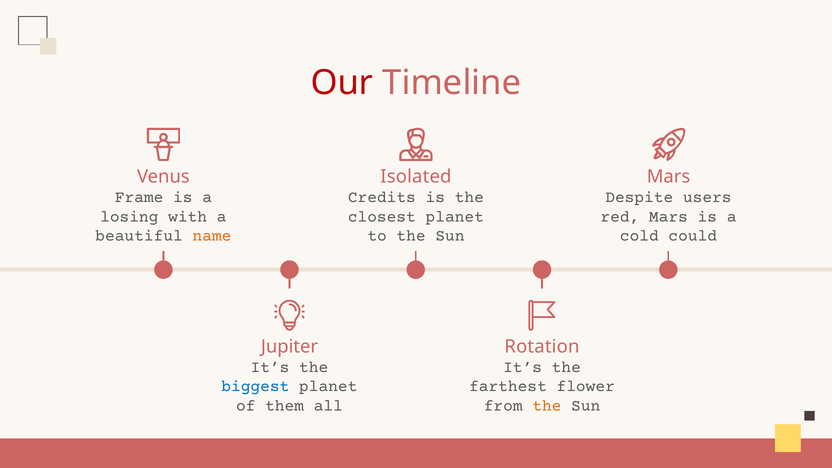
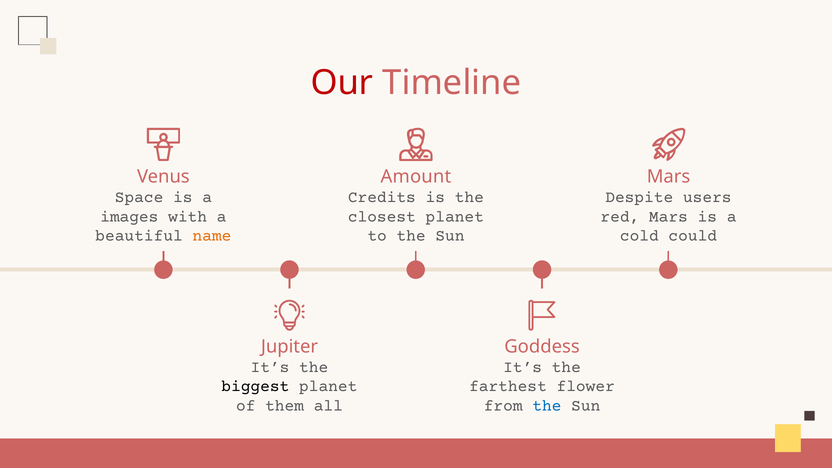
Isolated: Isolated -> Amount (416, 177)
Frame: Frame -> Space (139, 197)
losing: losing -> images (129, 216)
Rotation: Rotation -> Goddess (542, 347)
biggest colour: blue -> black (255, 386)
the colour: orange -> blue (547, 406)
